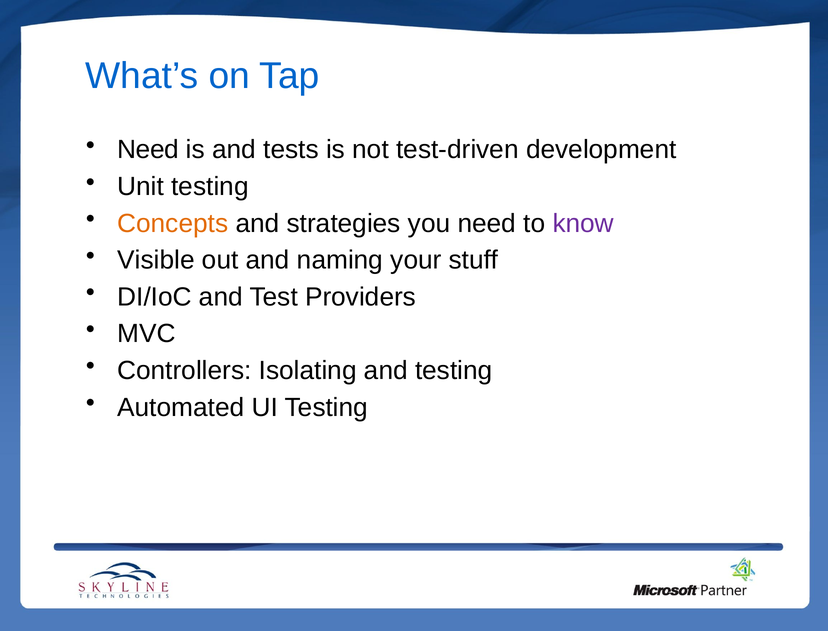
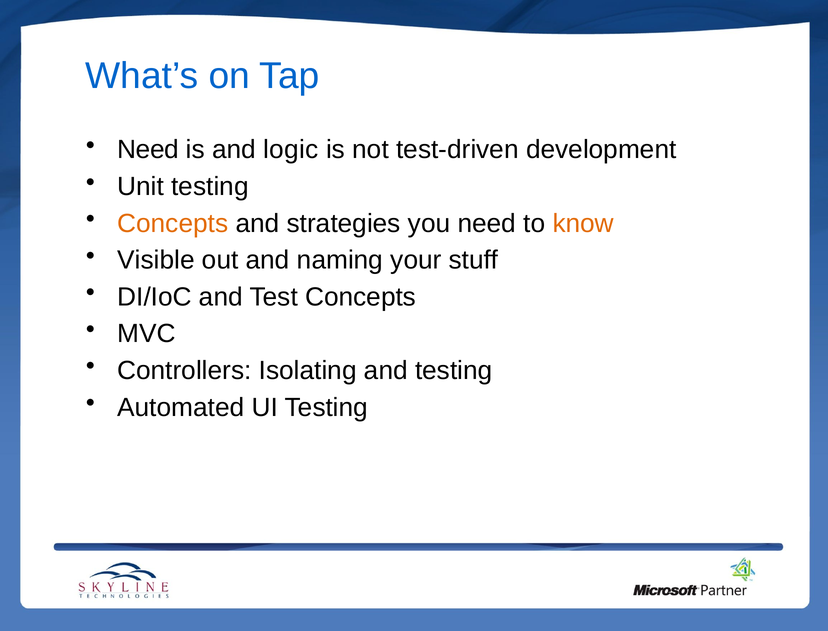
tests: tests -> logic (291, 150)
know colour: purple -> orange (583, 223)
Test Providers: Providers -> Concepts (361, 297)
